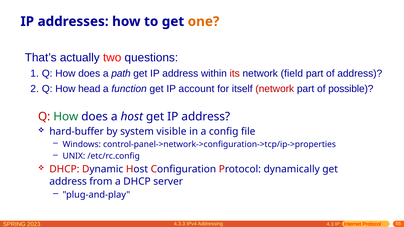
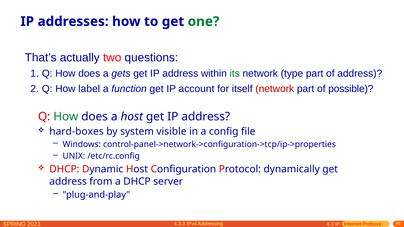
one colour: orange -> green (204, 22)
path: path -> gets (121, 74)
its colour: red -> green (235, 74)
field: field -> type (292, 74)
head: head -> label (89, 89)
hard-buffer: hard-buffer -> hard-boxes (77, 132)
